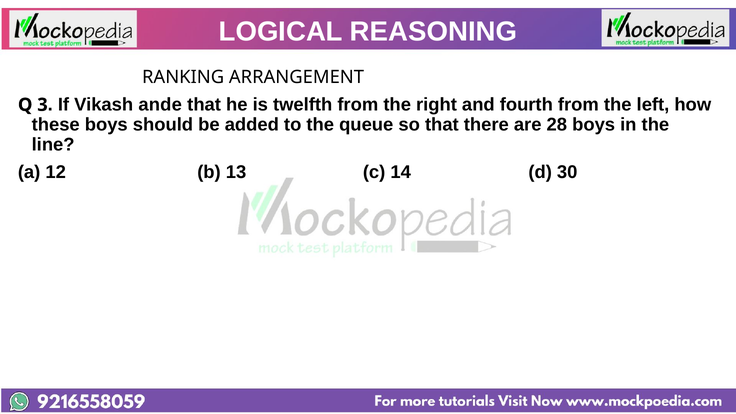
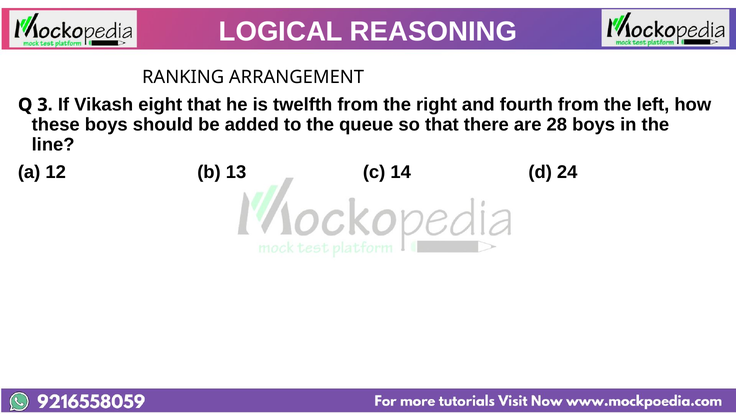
ande: ande -> eight (160, 105)
30: 30 -> 24 (567, 172)
